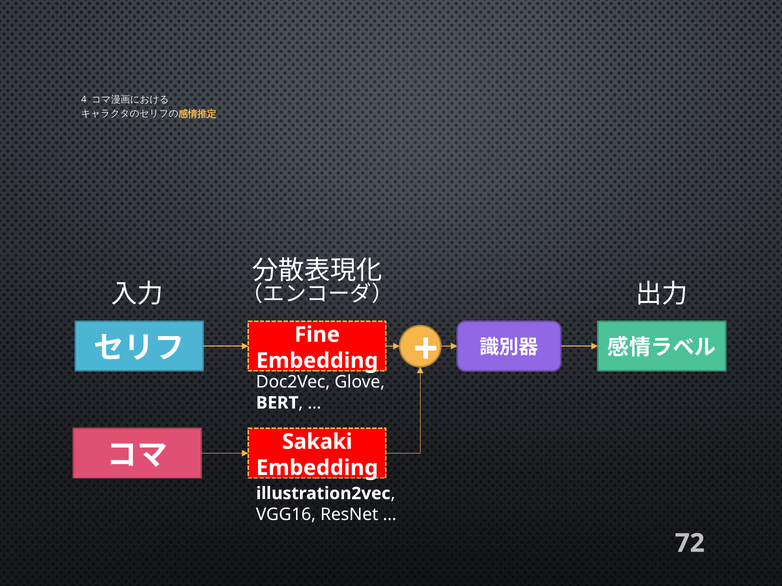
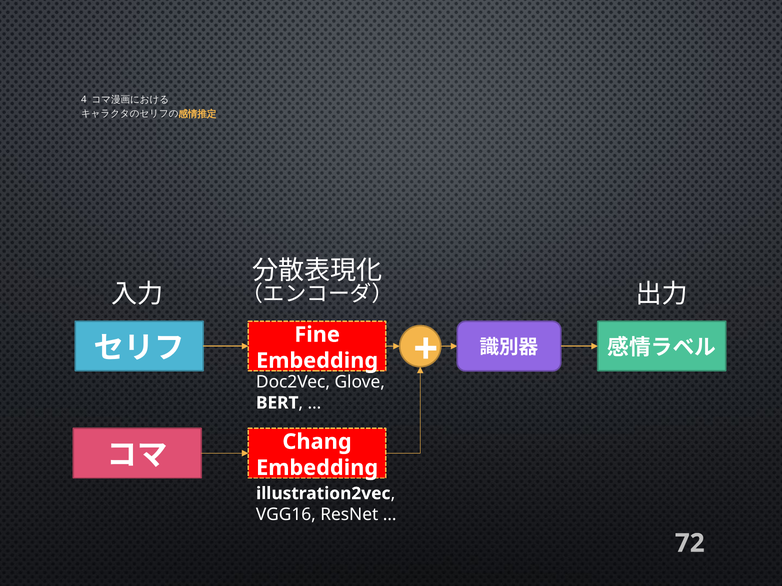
Sakaki: Sakaki -> Chang (317, 442)
